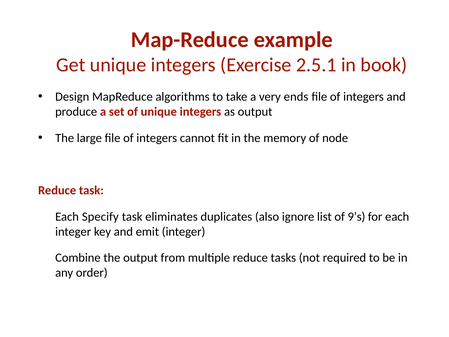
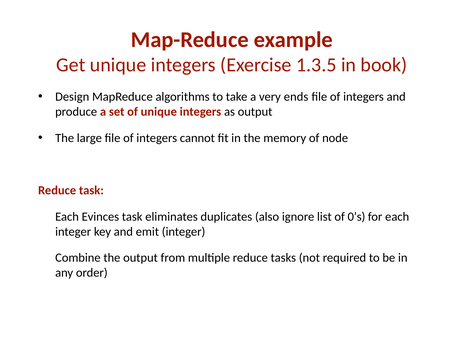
2.5.1: 2.5.1 -> 1.3.5 (316, 65)
Specify: Specify -> Evinces (100, 216)
9’s: 9’s -> 0’s (356, 216)
